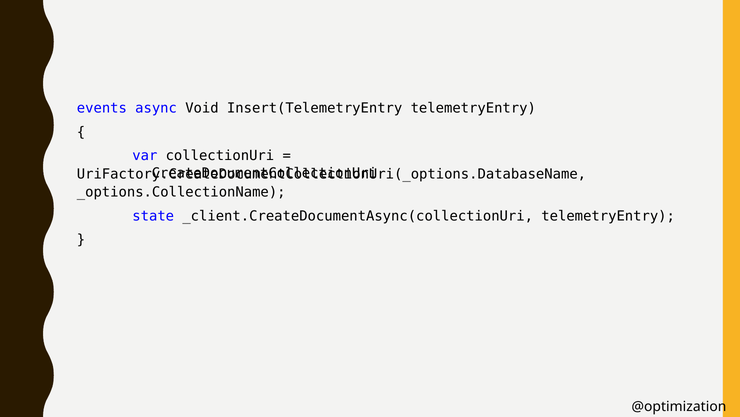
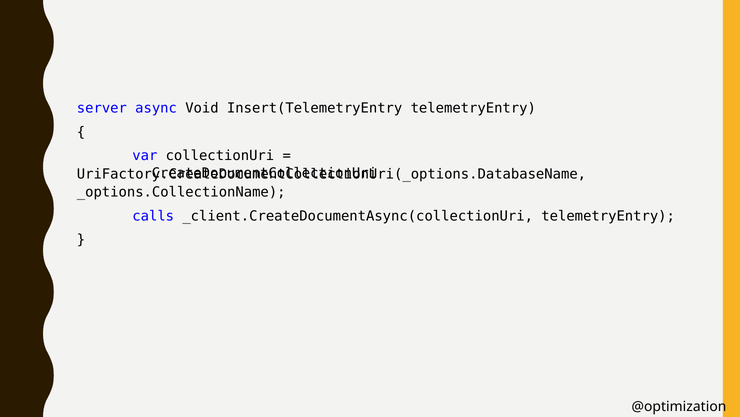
events: events -> server (102, 108)
state: state -> calls (153, 216)
